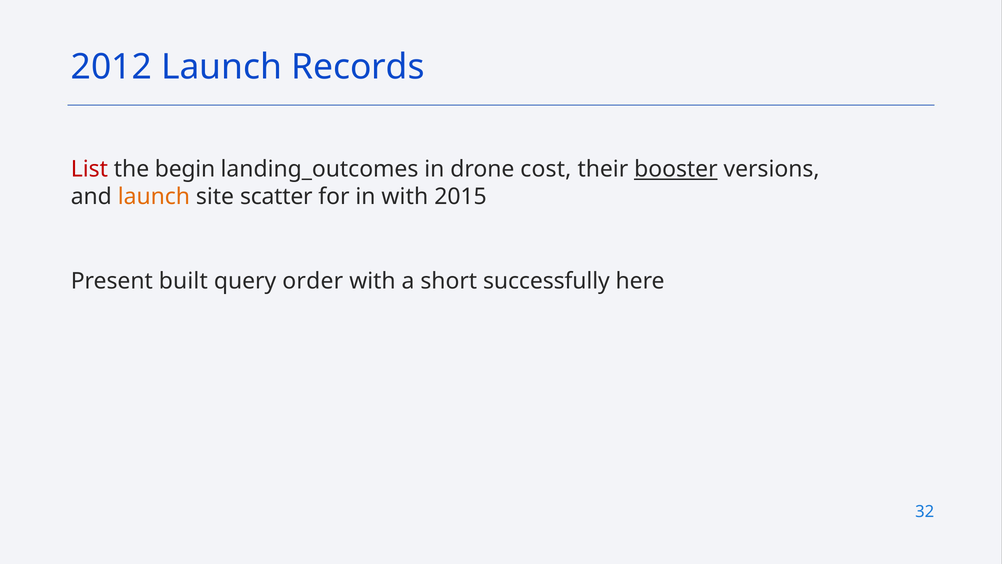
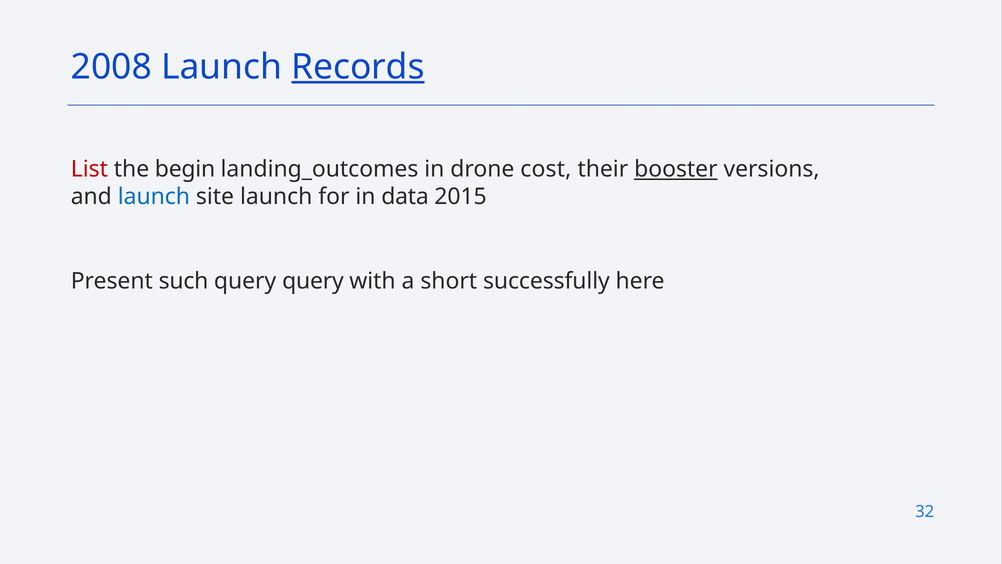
2012: 2012 -> 2008 (111, 67)
Records underline: none -> present (358, 67)
launch colour: orange -> blue (154, 197)
site scatter: scatter -> launch (276, 197)
in with: with -> data (405, 197)
built: built -> such (184, 281)
query order: order -> query (313, 281)
